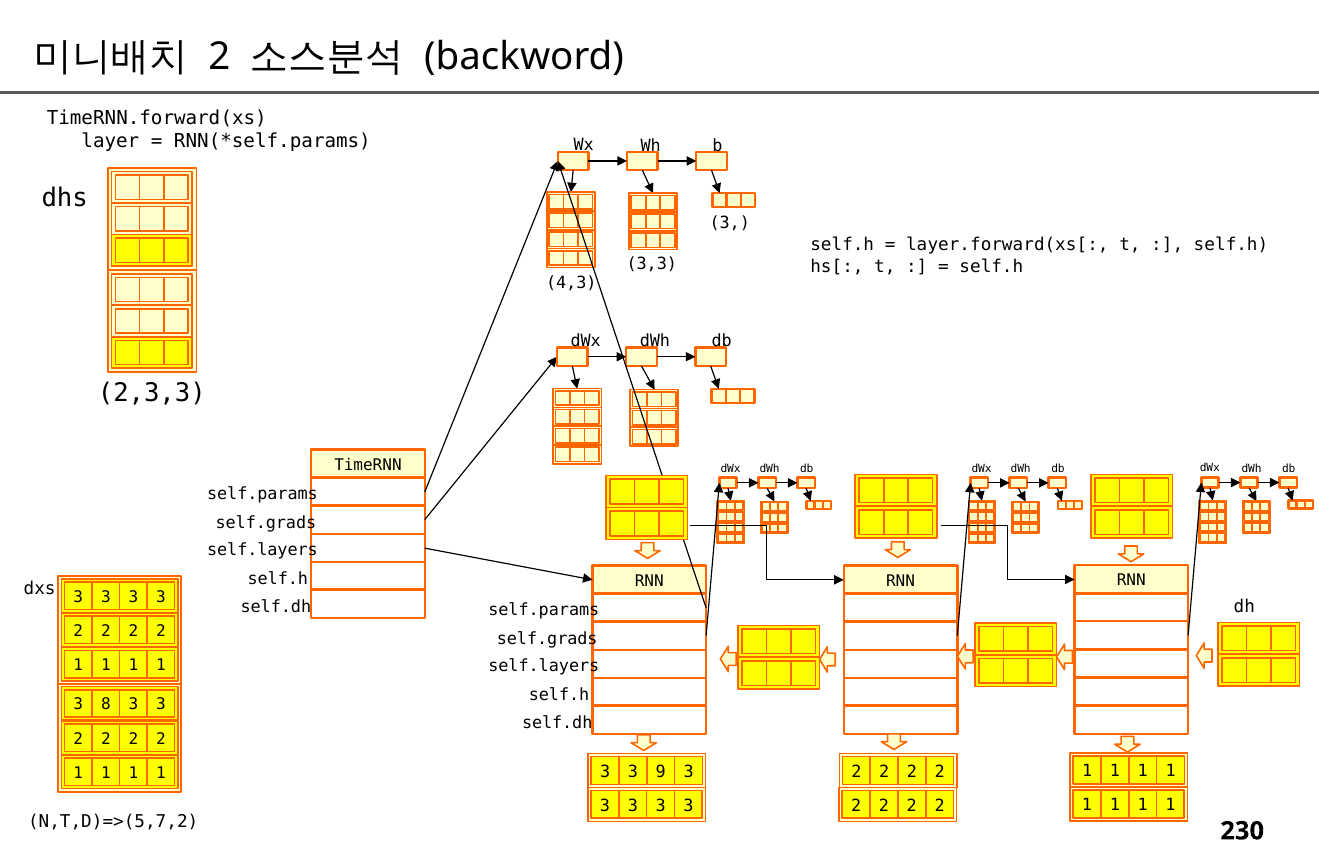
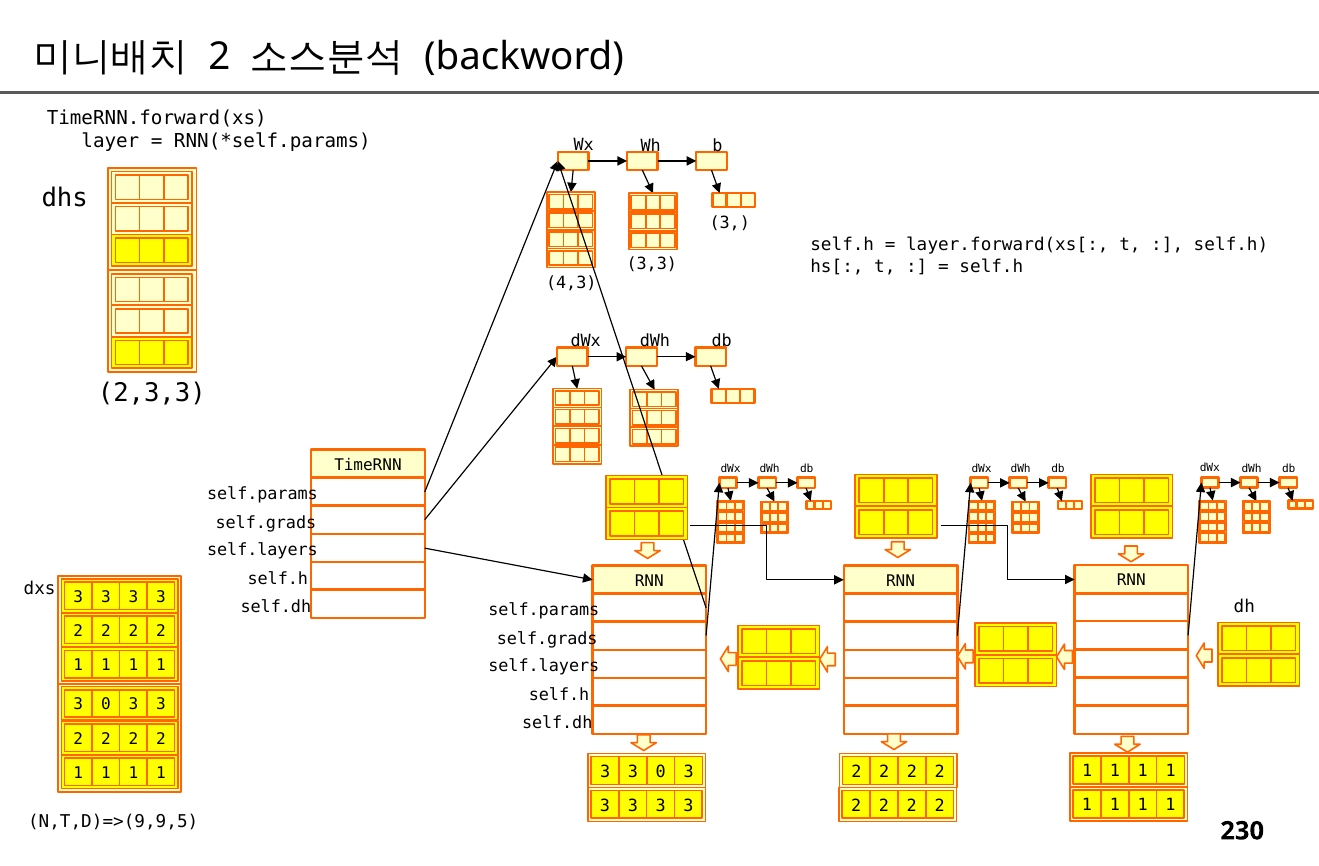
8: 8 -> 0 (106, 705)
3 3 9: 9 -> 0 (661, 772)
N,T,D)=>(5,7,2: N,T,D)=>(5,7,2 -> N,T,D)=>(9,9,5 (113, 822)
